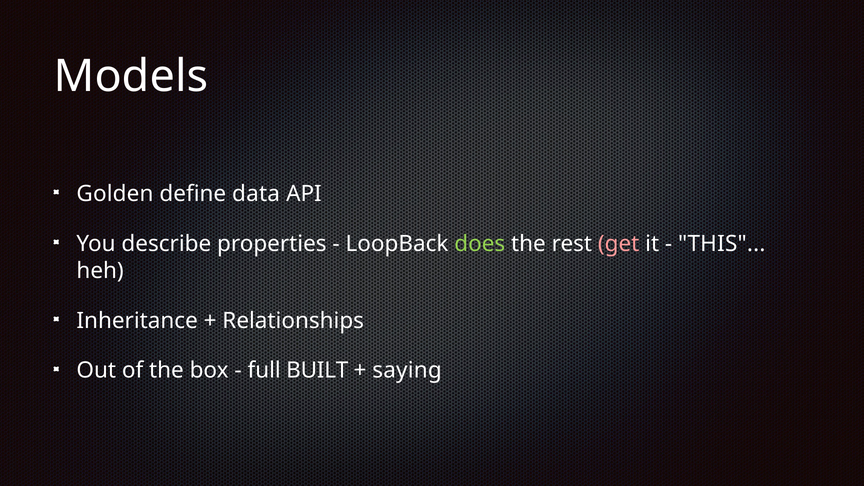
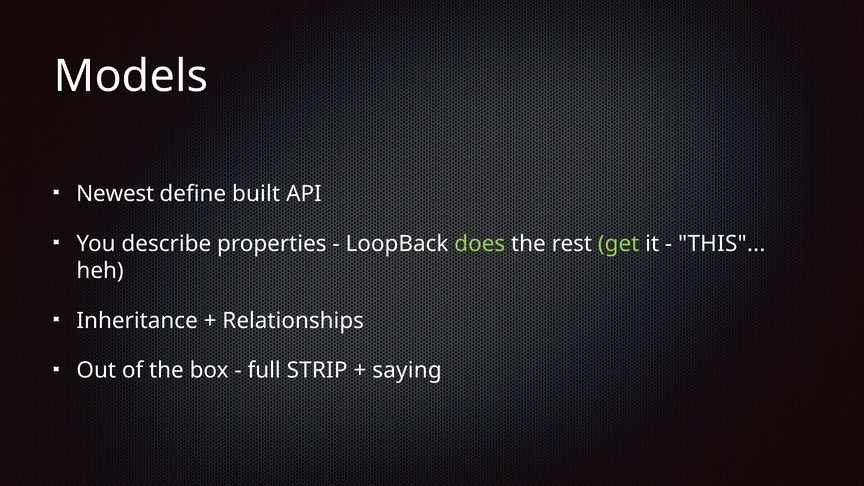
Golden: Golden -> Newest (115, 194)
data: data -> built (256, 194)
get colour: pink -> light green (619, 244)
BUILT: BUILT -> STRIP (317, 371)
